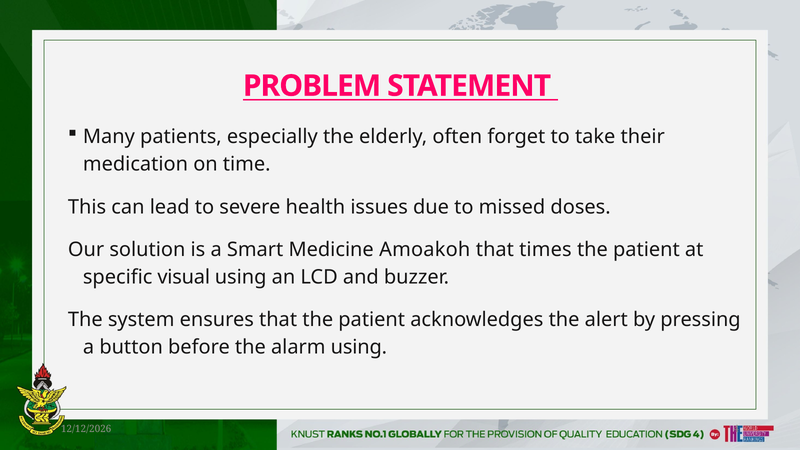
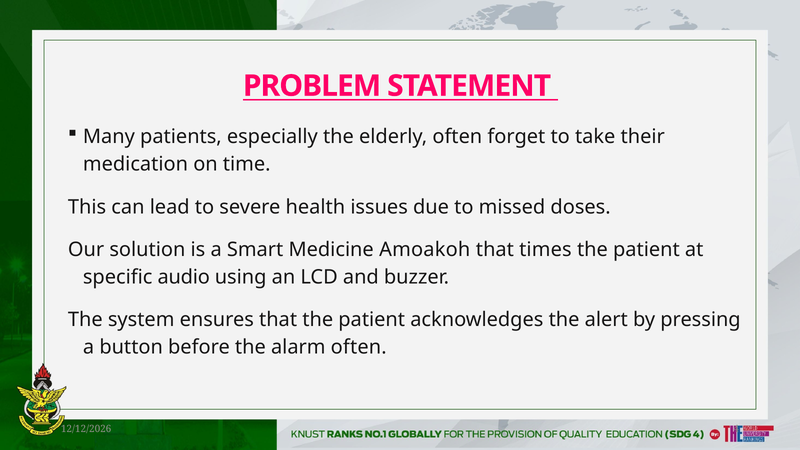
visual: visual -> audio (184, 277)
alarm using: using -> often (359, 347)
